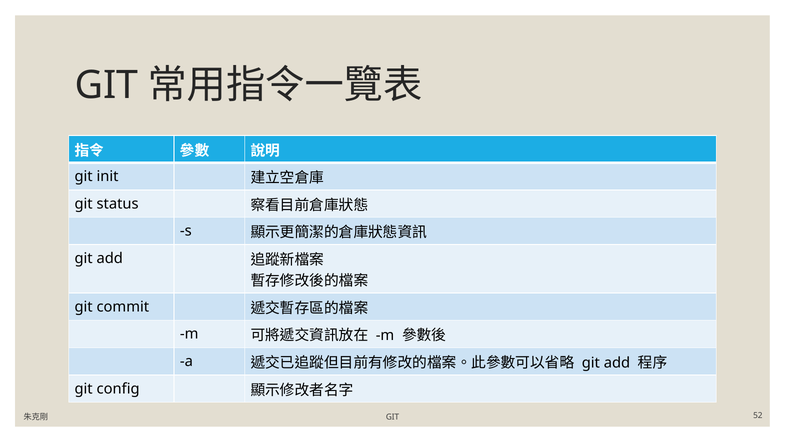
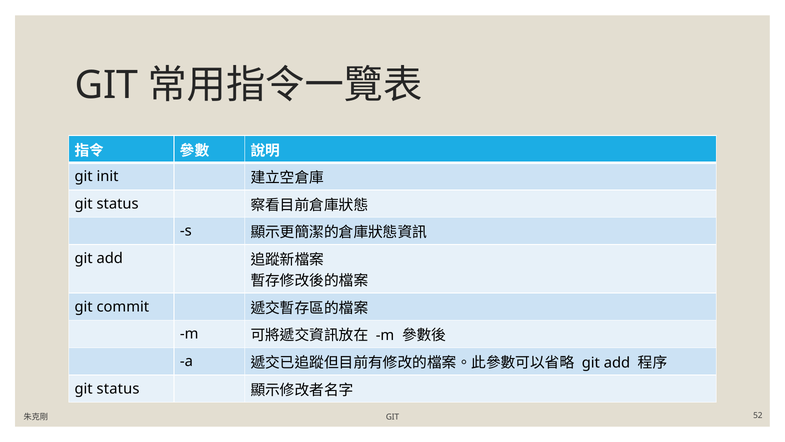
config: config -> status (118, 388)
